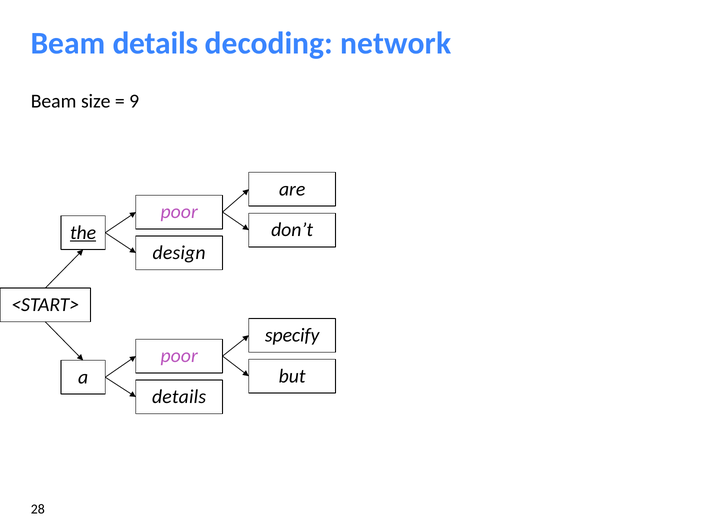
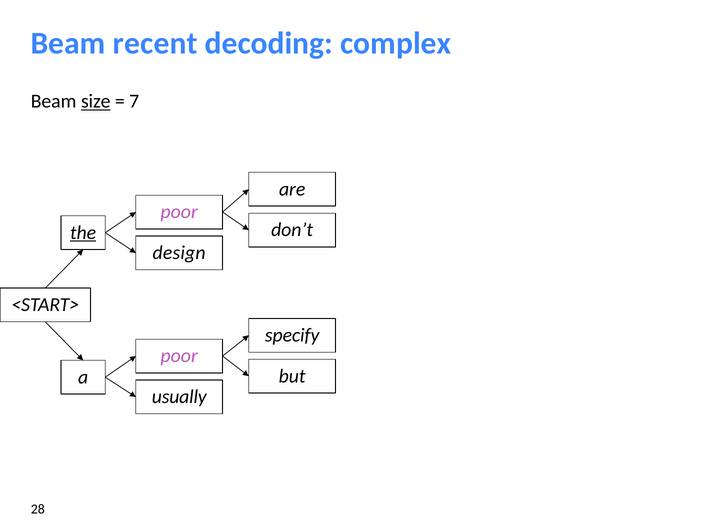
Beam details: details -> recent (155, 44)
network: network -> complex (396, 44)
size underline: none -> present (96, 102)
9: 9 -> 7 (134, 102)
details: details -> usually (179, 397)
